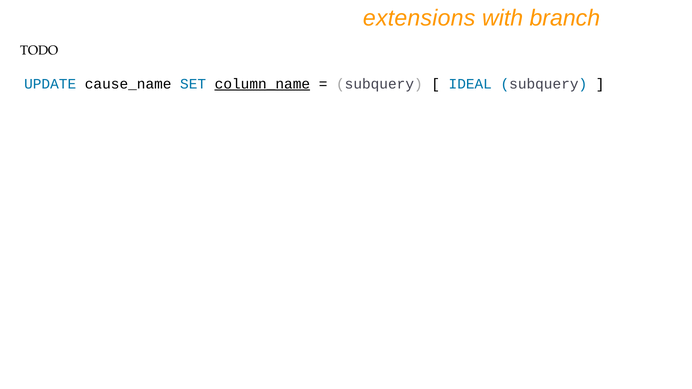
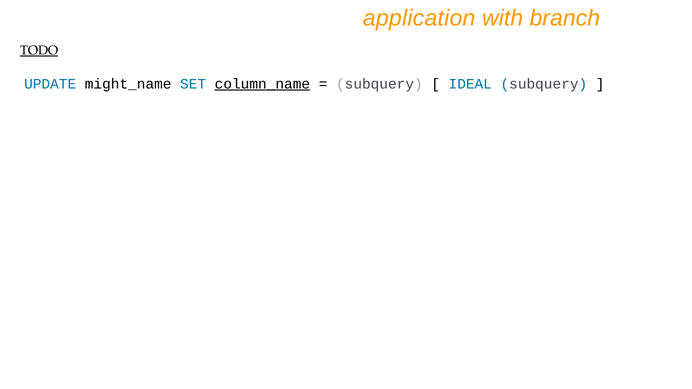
extensions: extensions -> application (419, 18)
TODO underline: none -> present (39, 51)
cause_name: cause_name -> might_name (128, 84)
